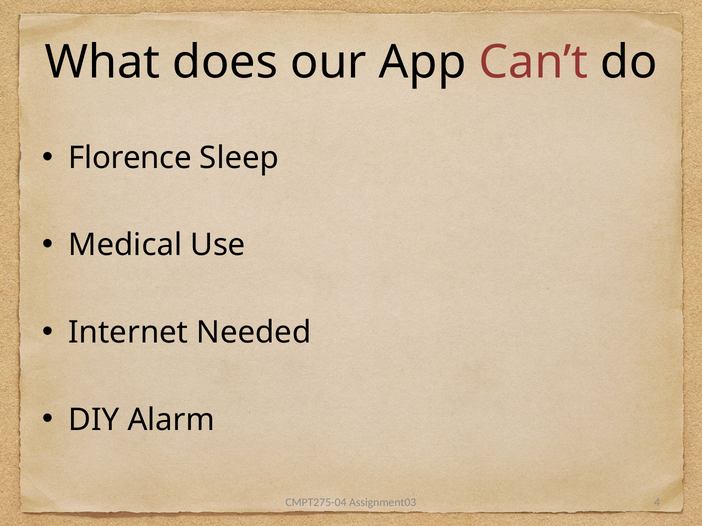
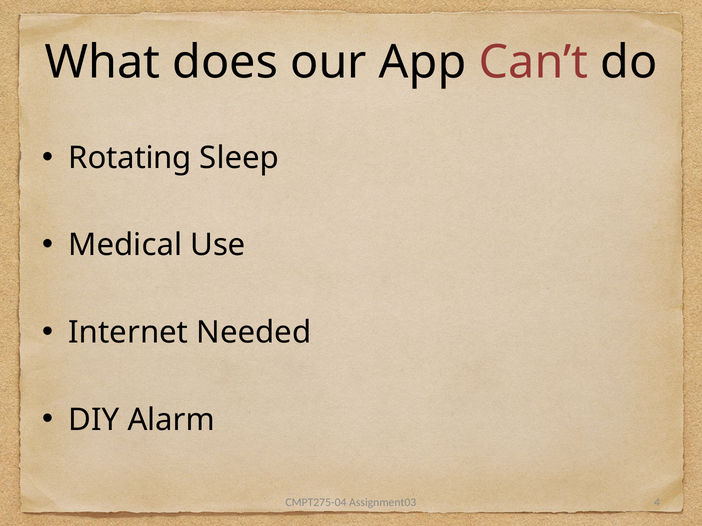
Florence: Florence -> Rotating (130, 158)
